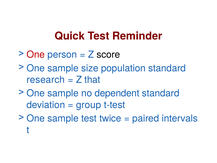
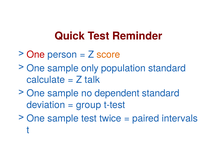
score colour: black -> orange (108, 55)
size: size -> only (90, 68)
research: research -> calculate (46, 80)
that: that -> talk (92, 80)
